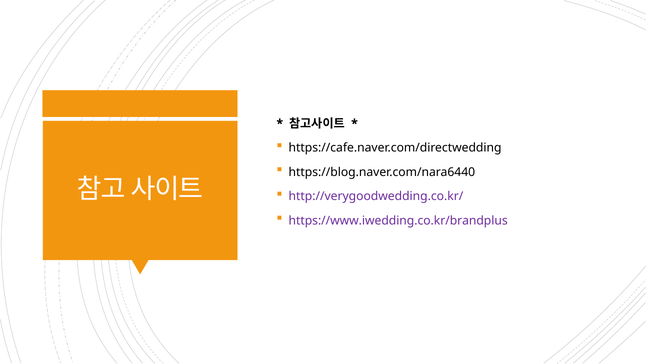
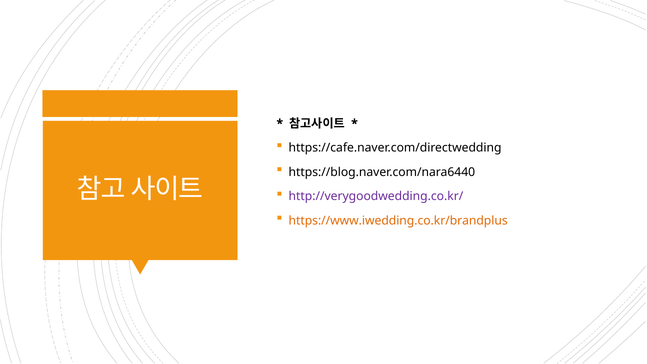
https://www.iwedding.co.kr/brandplus colour: purple -> orange (398, 220)
